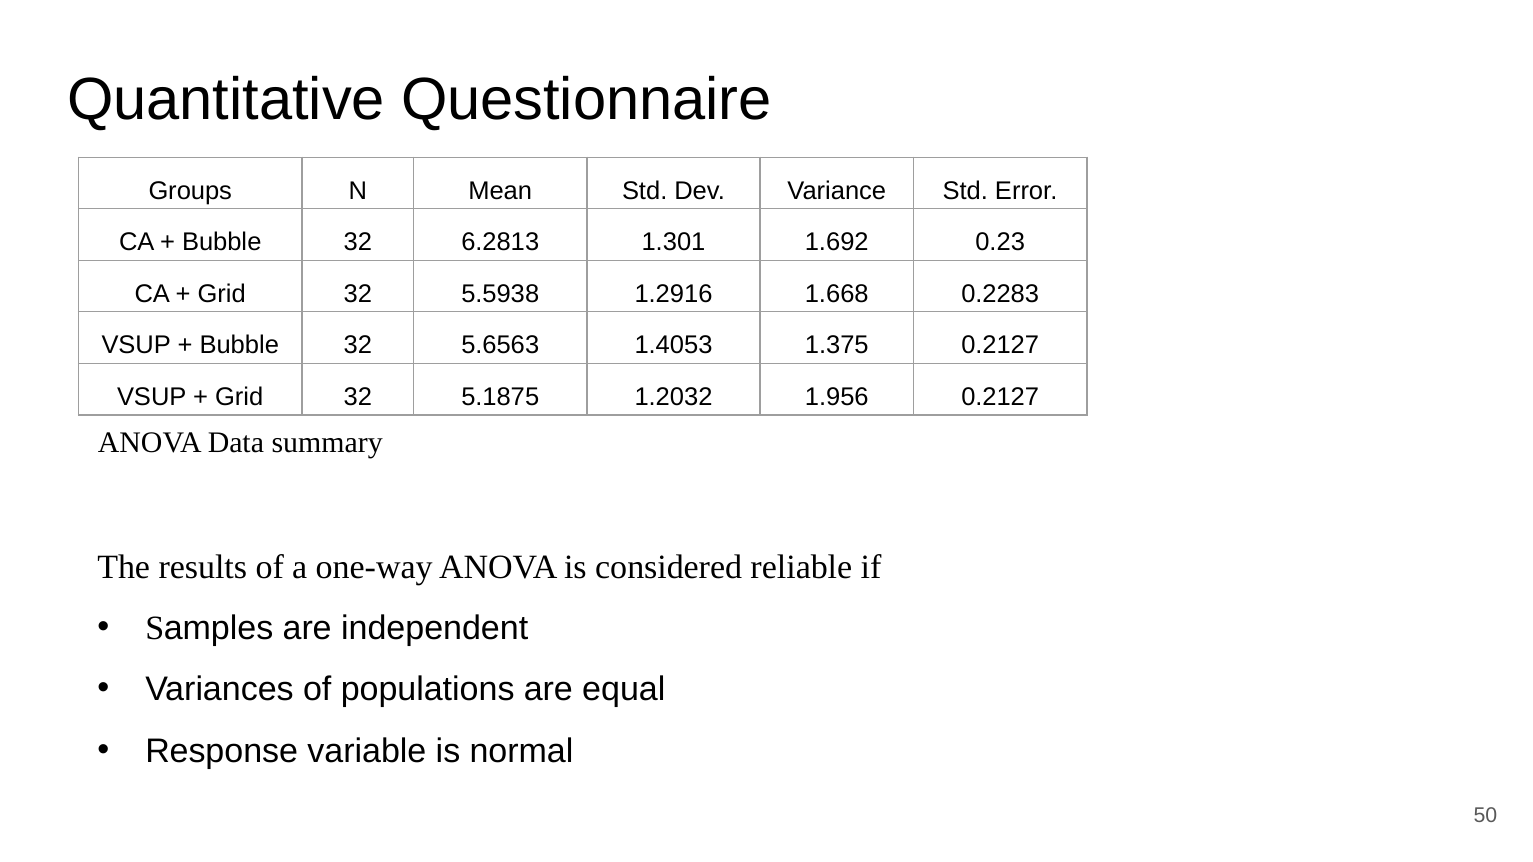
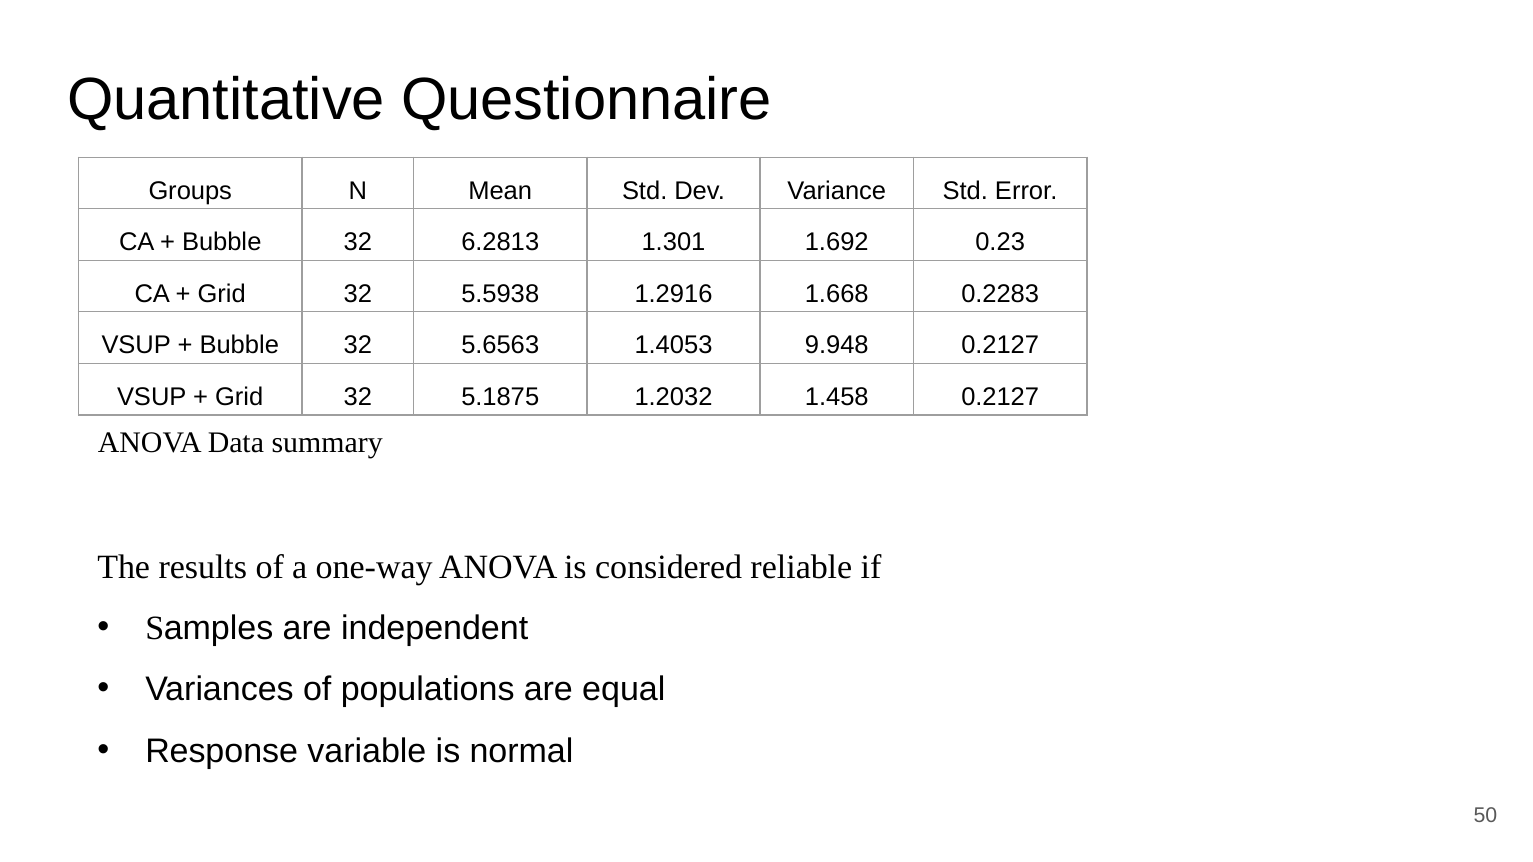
1.375: 1.375 -> 9.948 (837, 345)
1.956: 1.956 -> 1.458 (837, 397)
